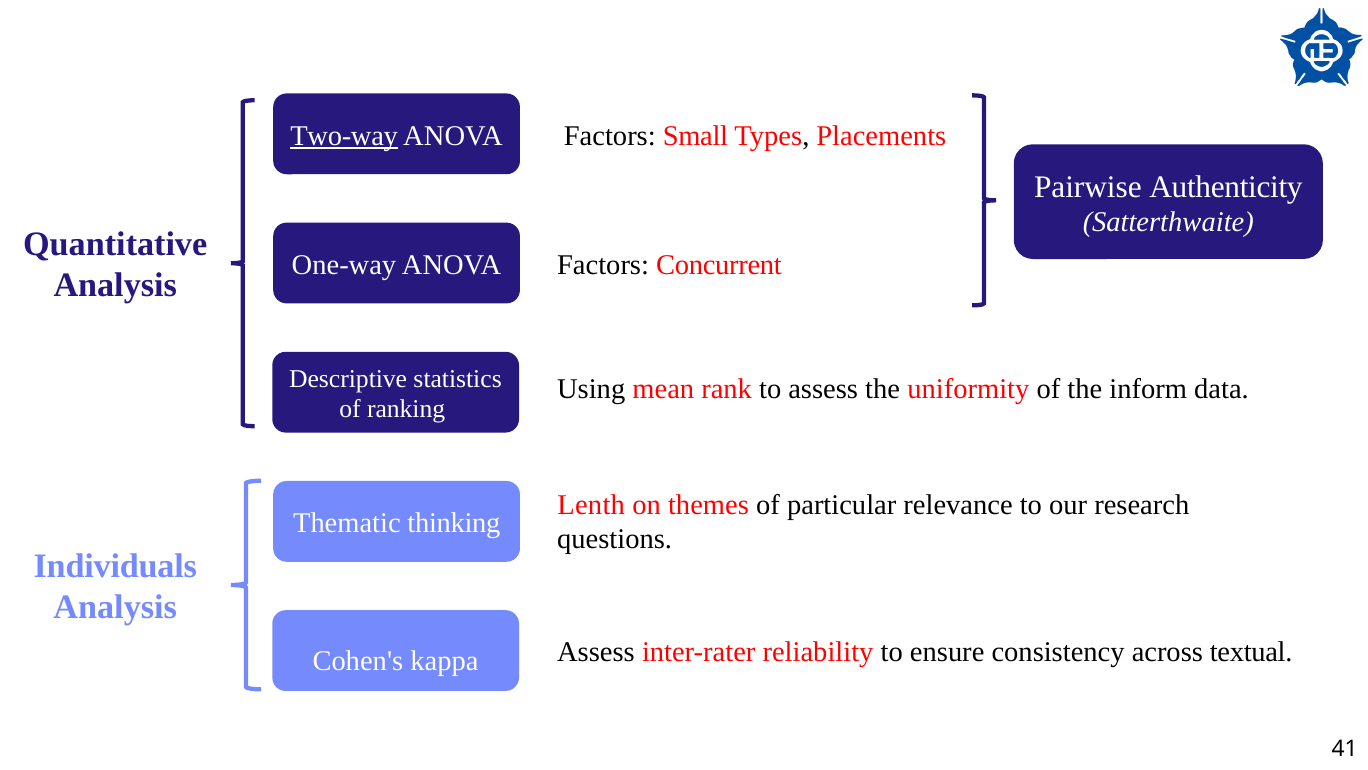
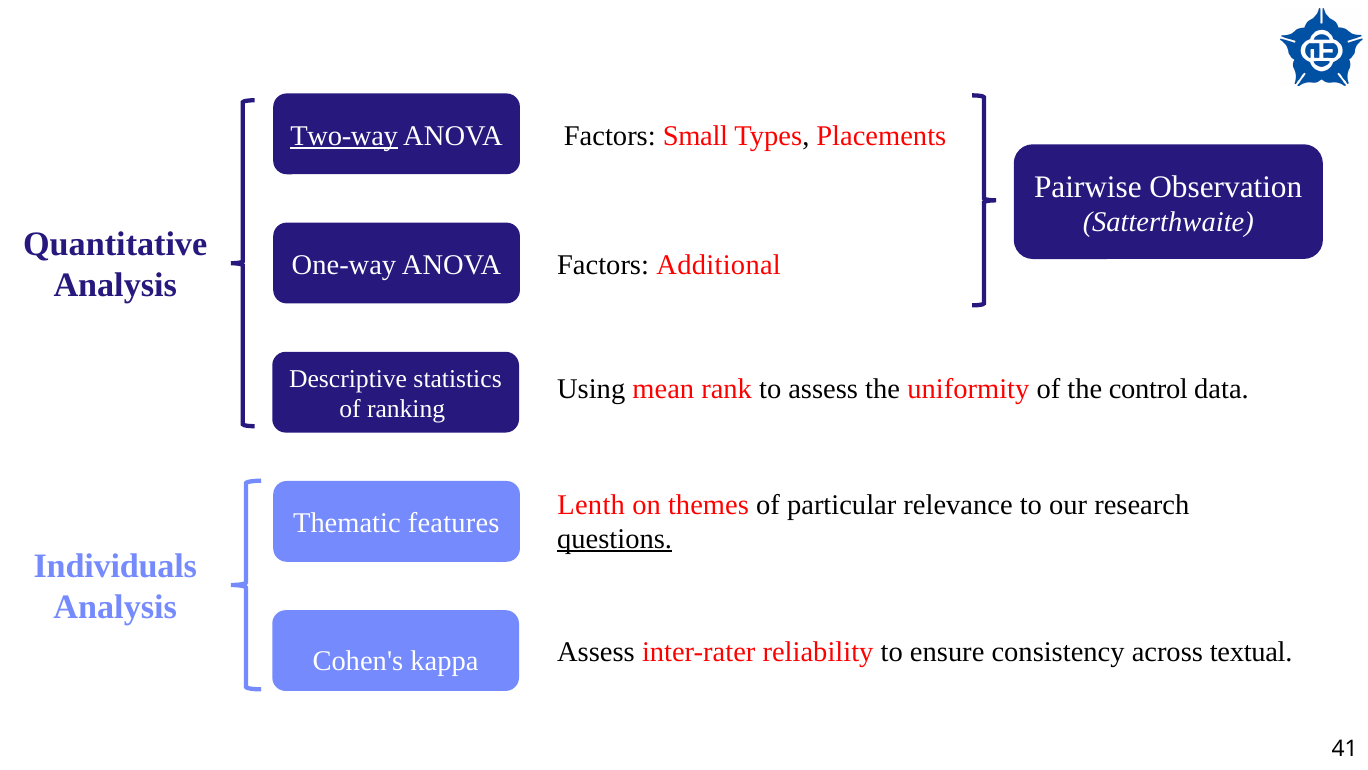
Authenticity: Authenticity -> Observation (1226, 187)
Concurrent: Concurrent -> Additional (719, 265)
inform: inform -> control (1148, 389)
thinking: thinking -> features (454, 523)
questions underline: none -> present (615, 538)
